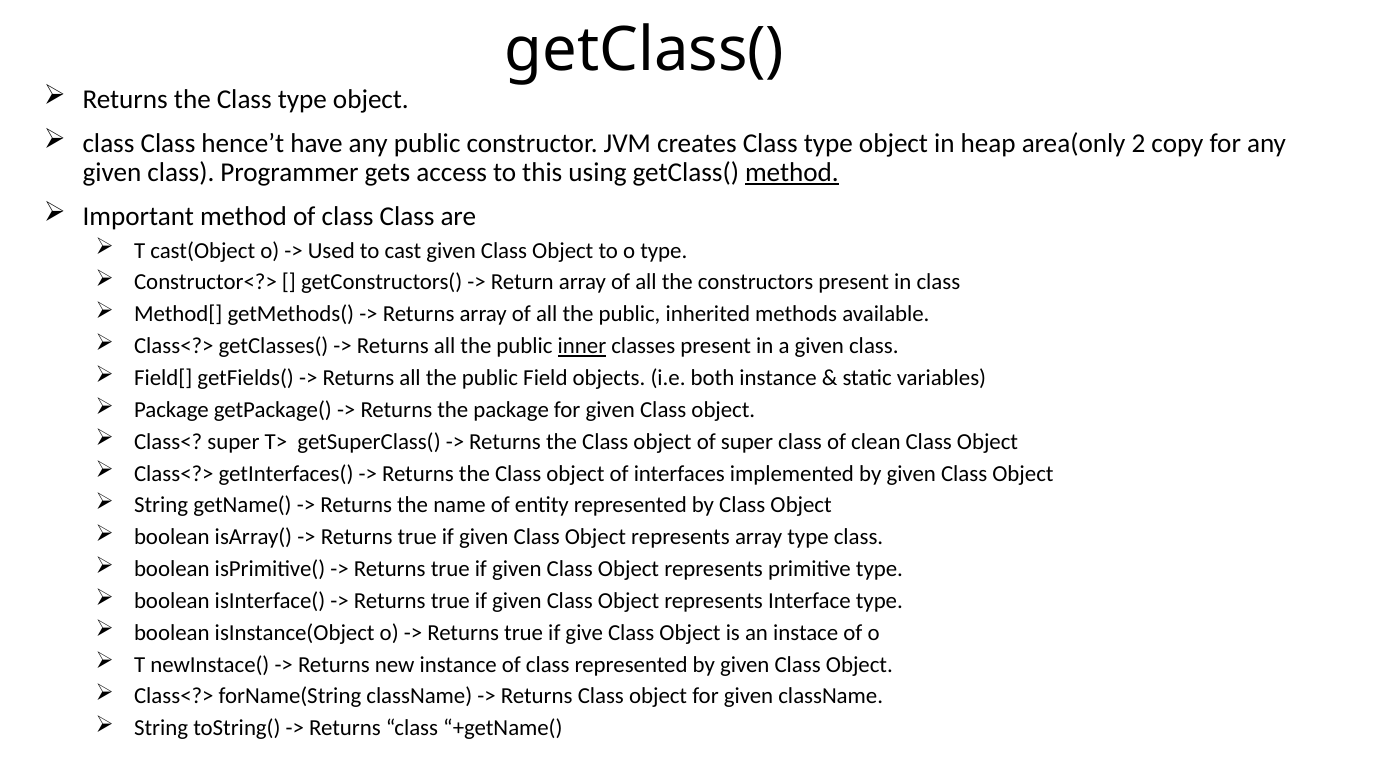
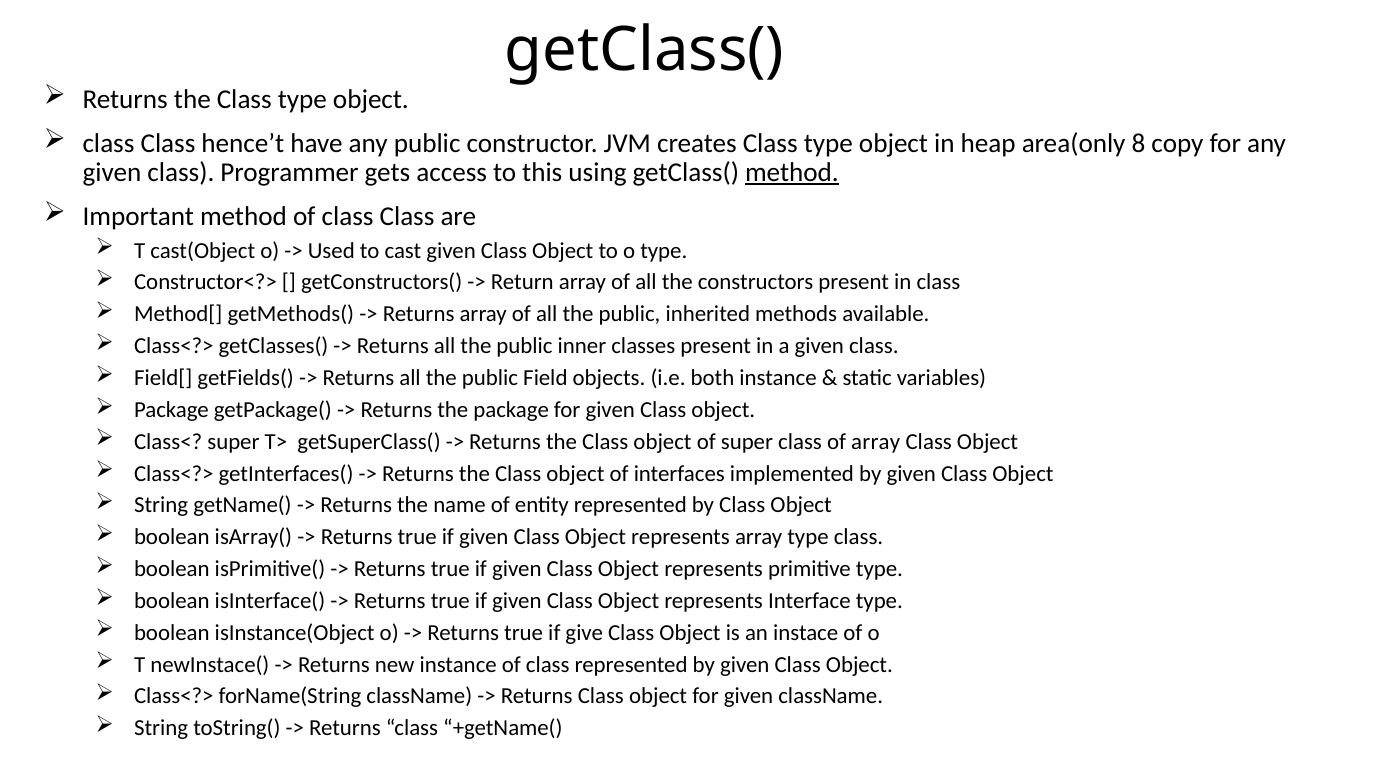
2: 2 -> 8 (1138, 143)
inner underline: present -> none (582, 346)
of clean: clean -> array (876, 442)
